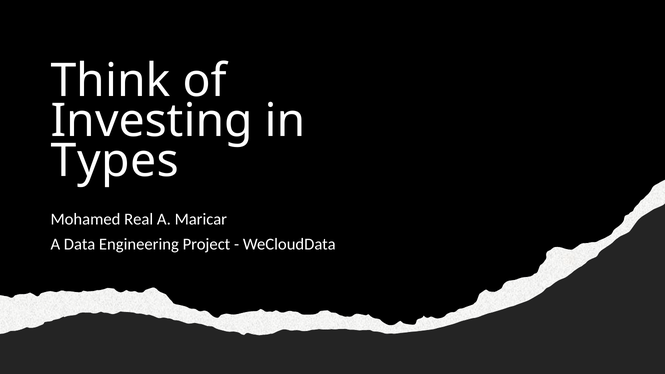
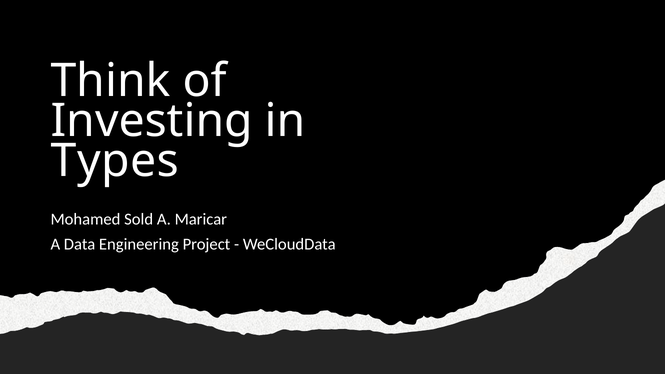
Real: Real -> Sold (139, 219)
